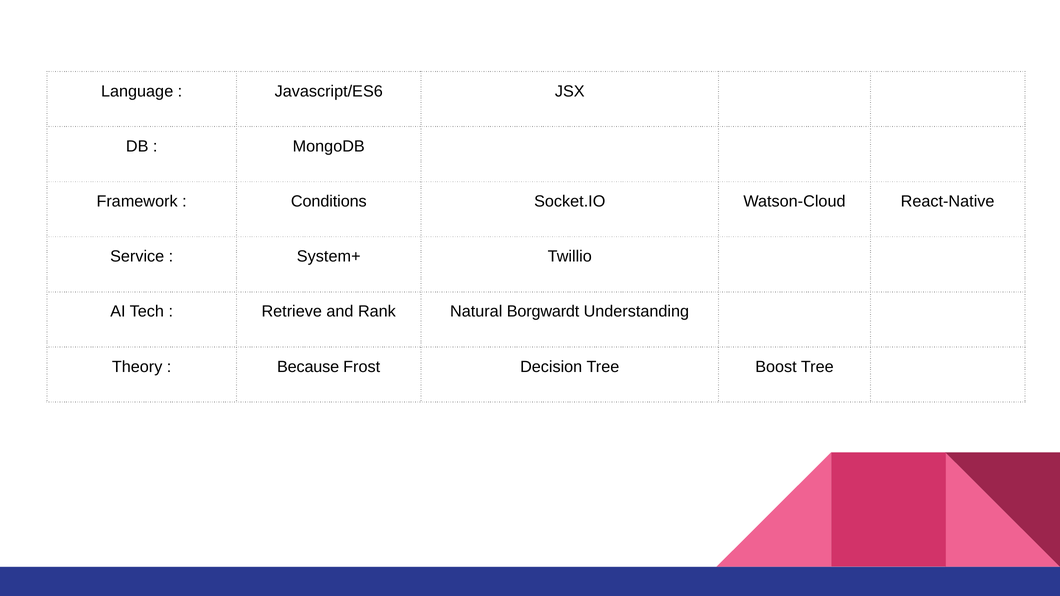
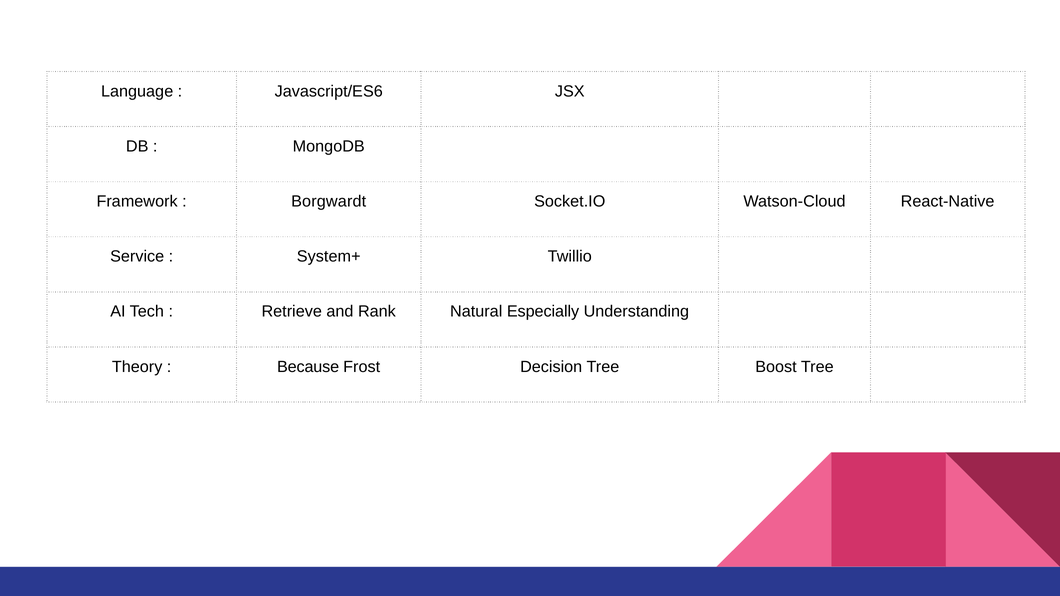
Conditions: Conditions -> Borgwardt (329, 202)
Borgwardt: Borgwardt -> Especially (543, 312)
